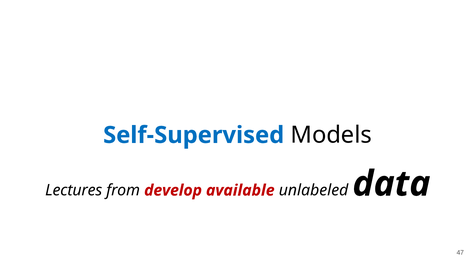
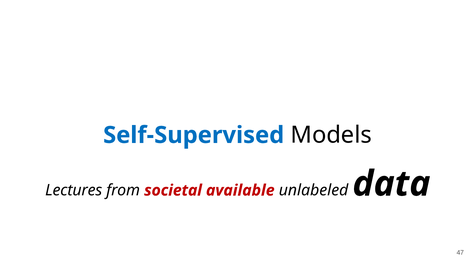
develop: develop -> societal (173, 191)
